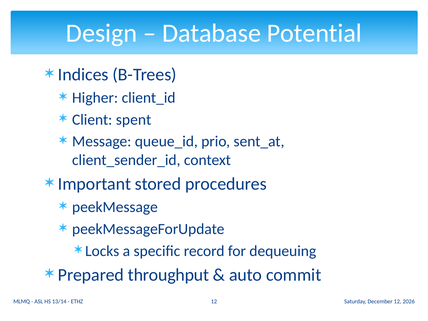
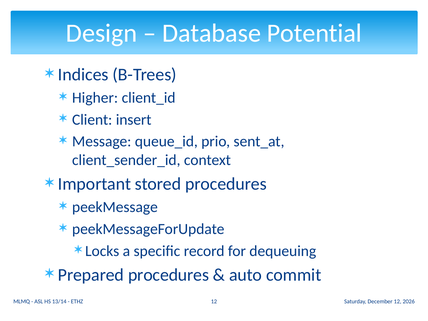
spent: spent -> insert (134, 120)
Prepared throughput: throughput -> procedures (169, 275)
